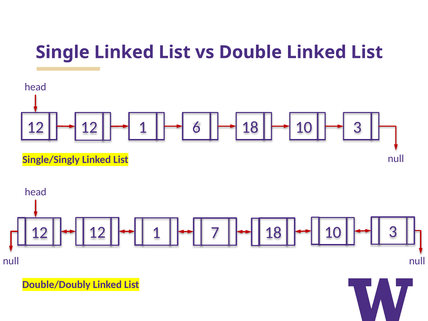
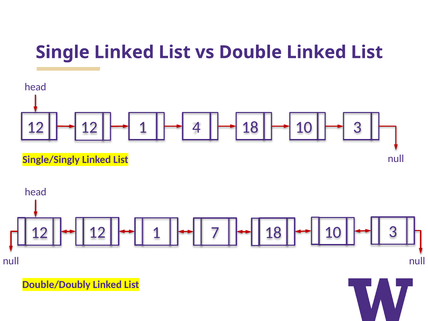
6: 6 -> 4 (196, 127)
